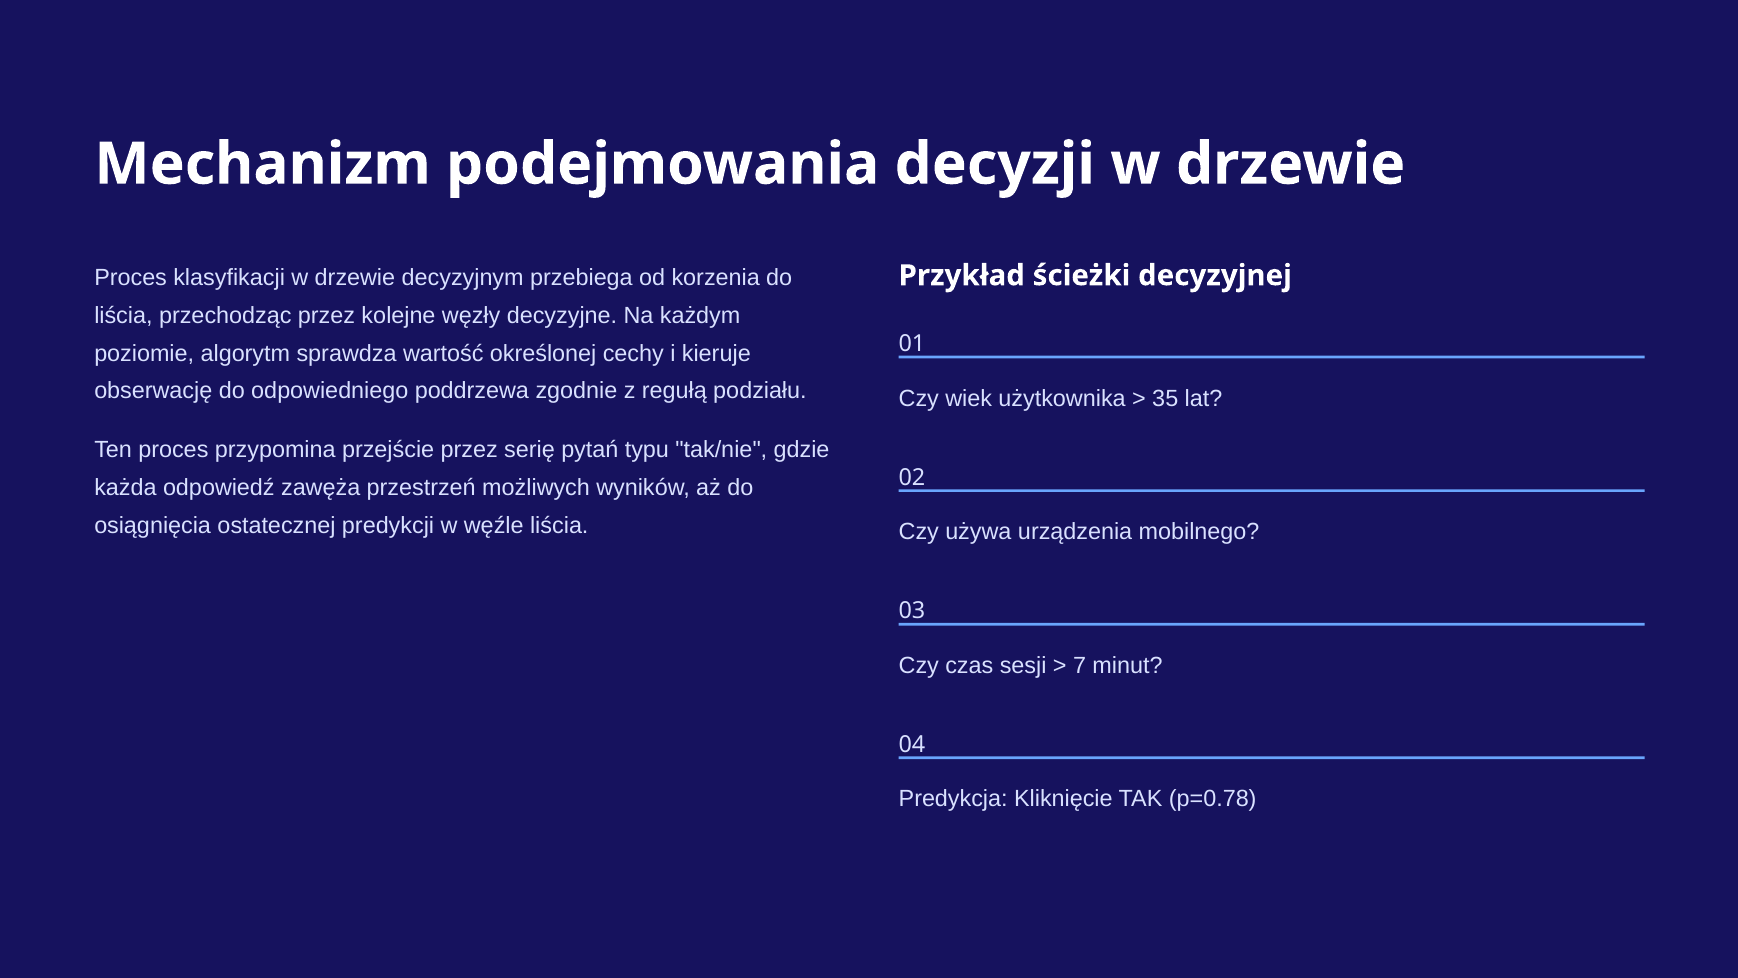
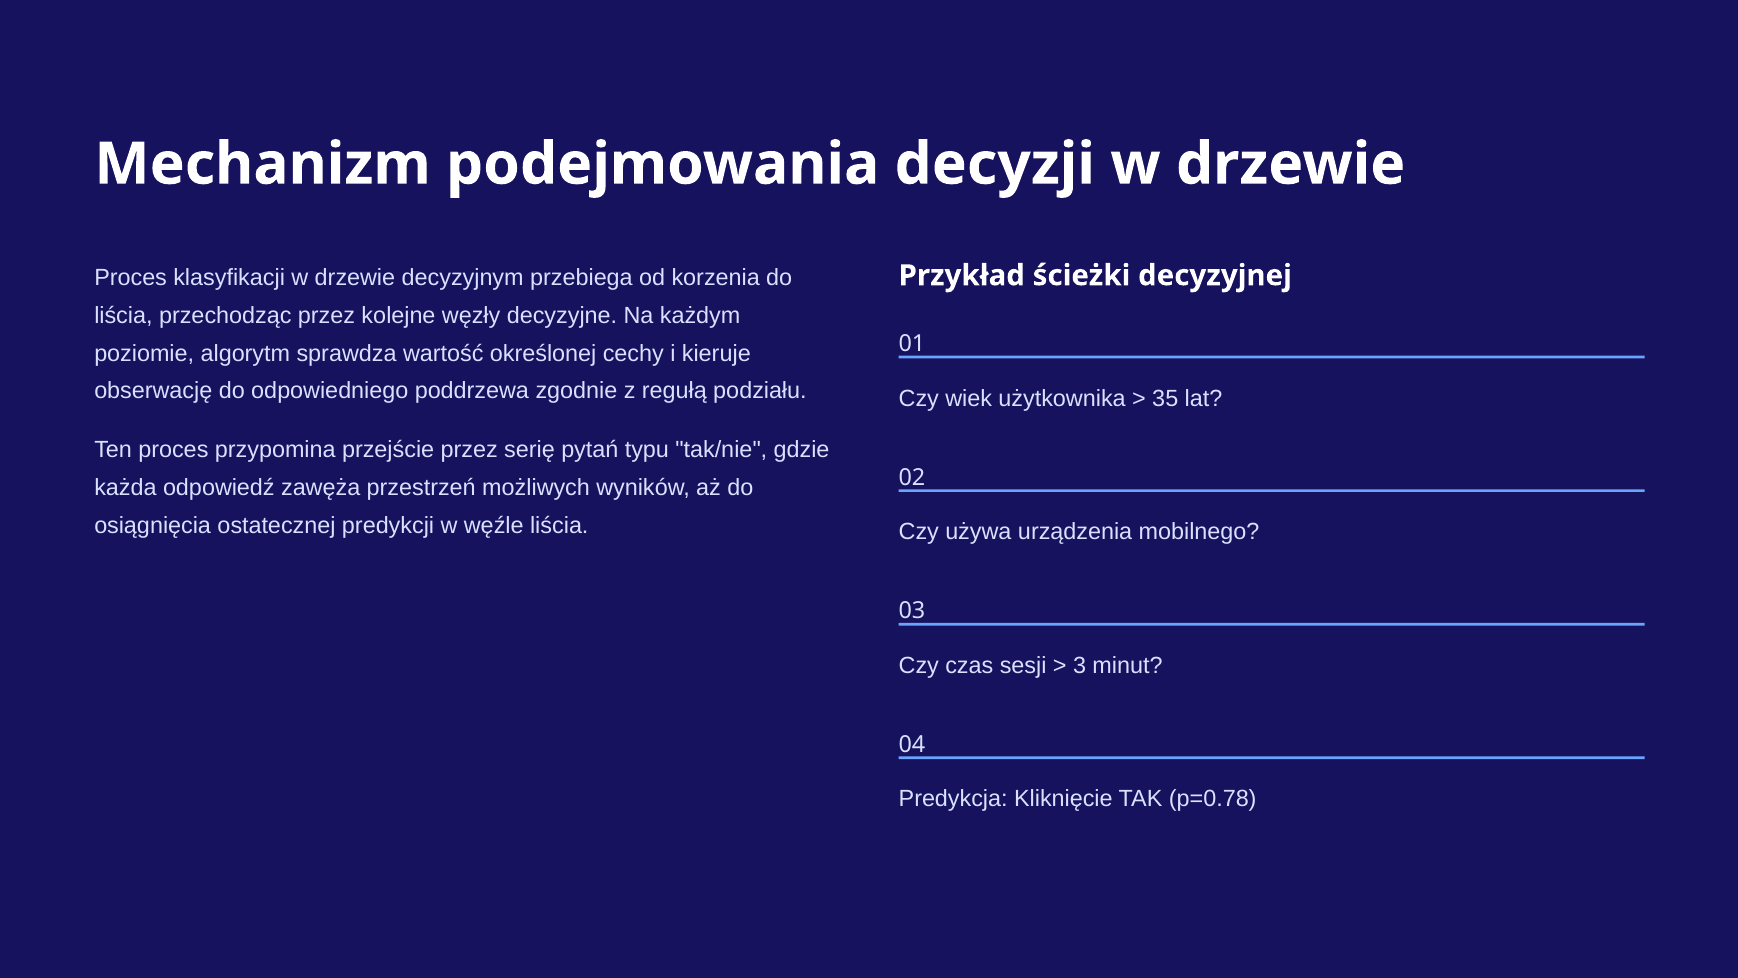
7: 7 -> 3 (1080, 665)
